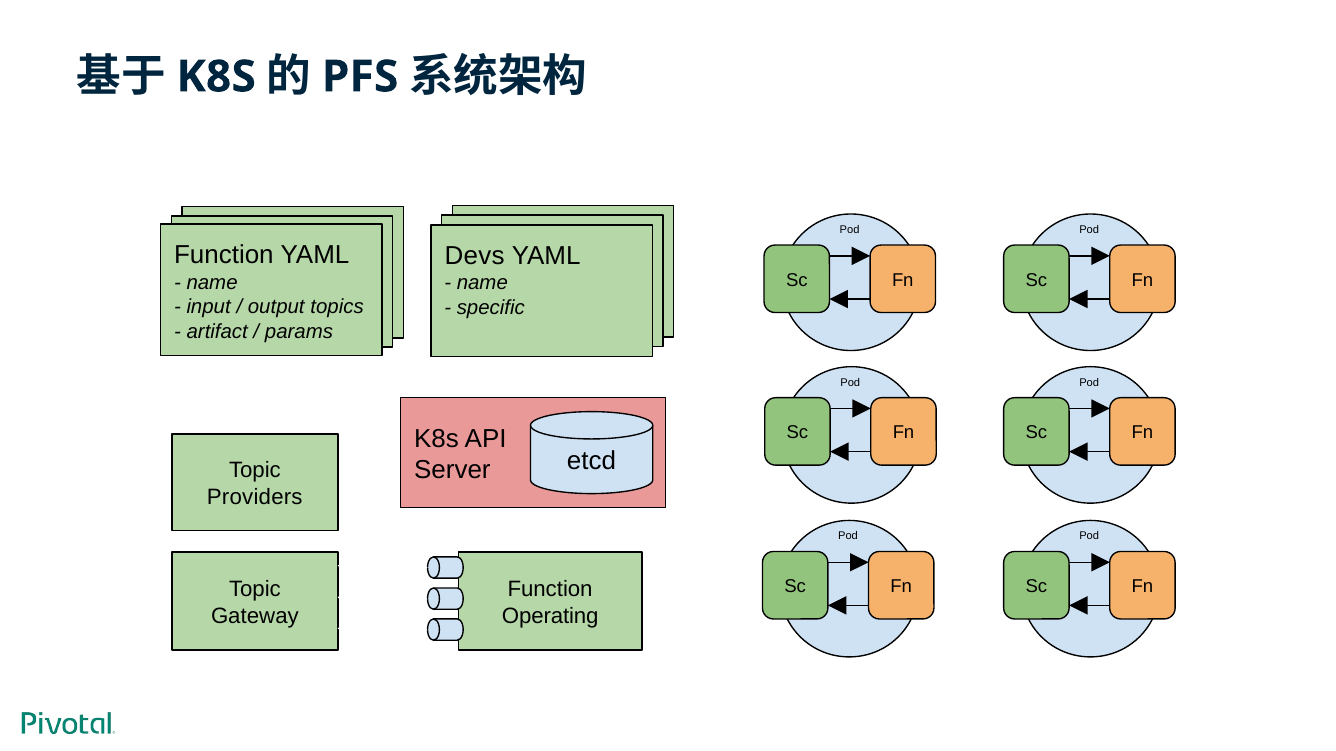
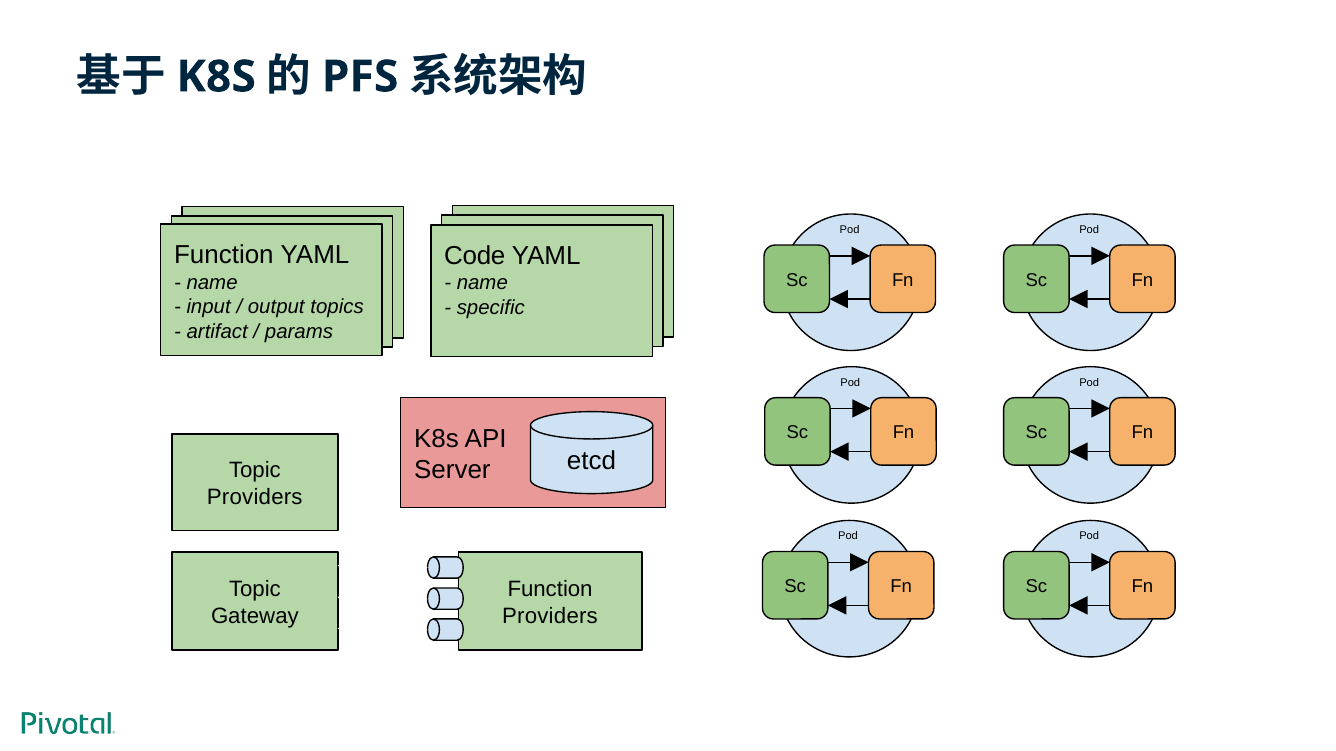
Devs: Devs -> Code (475, 256)
Operating: Operating -> Providers (550, 616)
